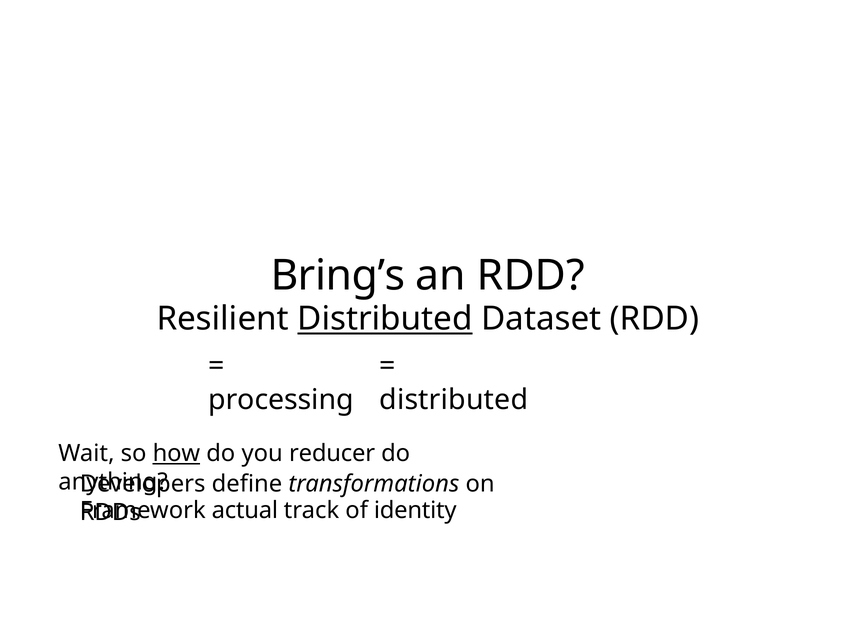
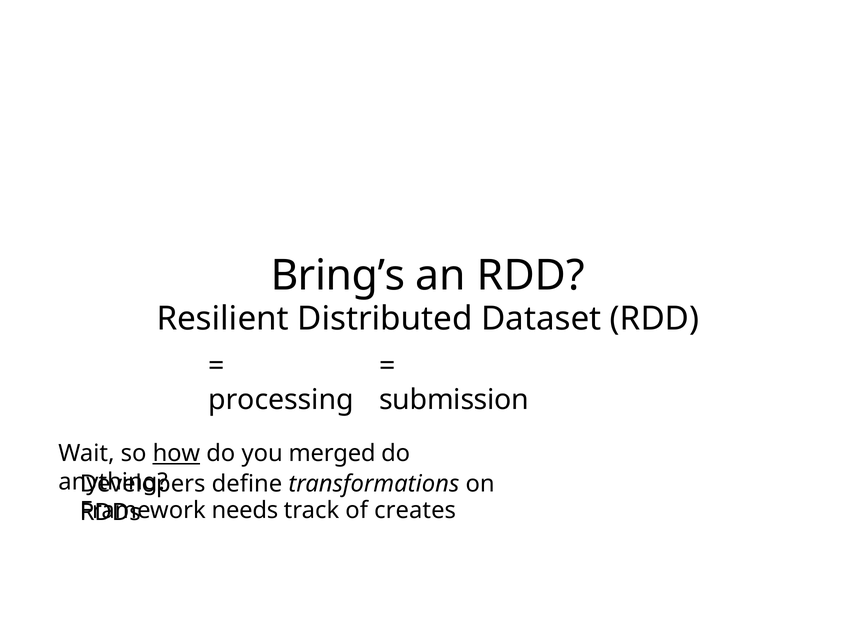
Distributed underline: present -> none (385, 319)
distributed: distributed -> submission (454, 400)
reducer: reducer -> merged (332, 453)
actual: actual -> needs (245, 511)
identity: identity -> creates (415, 511)
